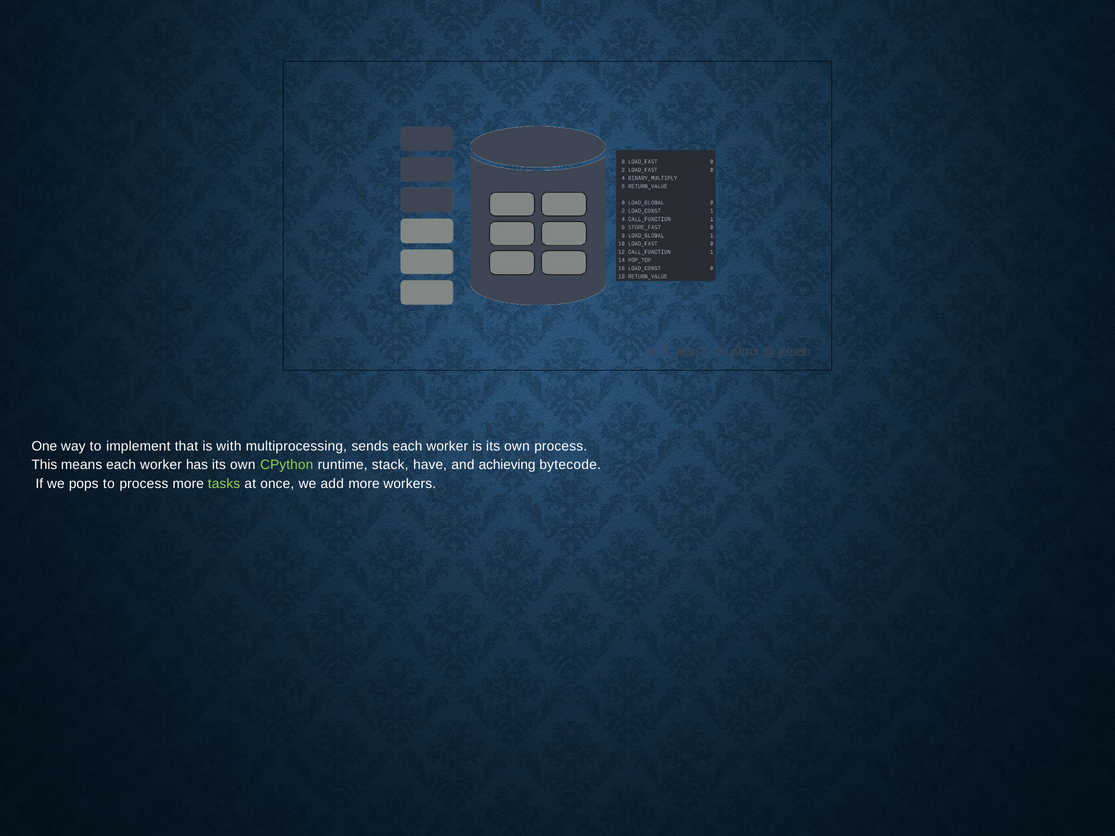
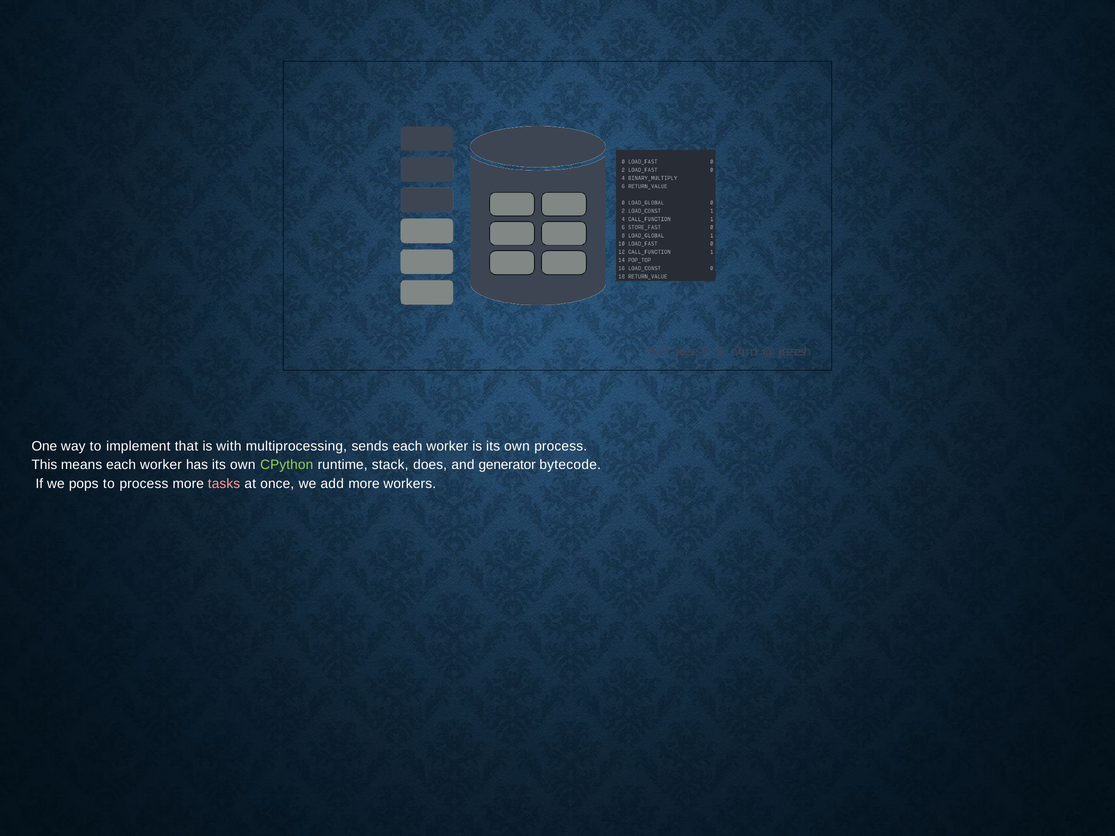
have: have -> does (430, 465)
achieving: achieving -> generator (507, 465)
tasks colour: light green -> pink (224, 484)
